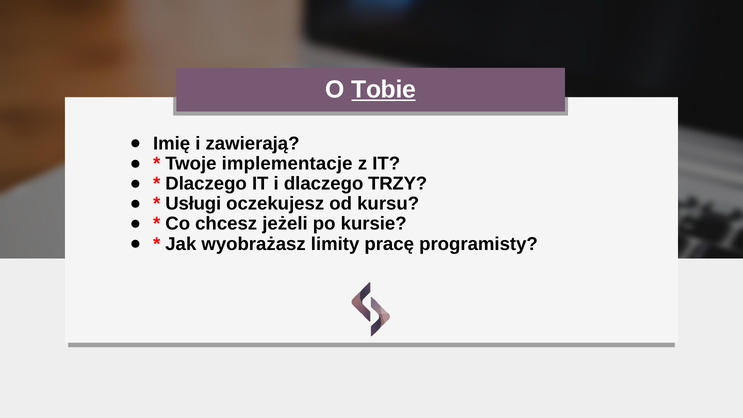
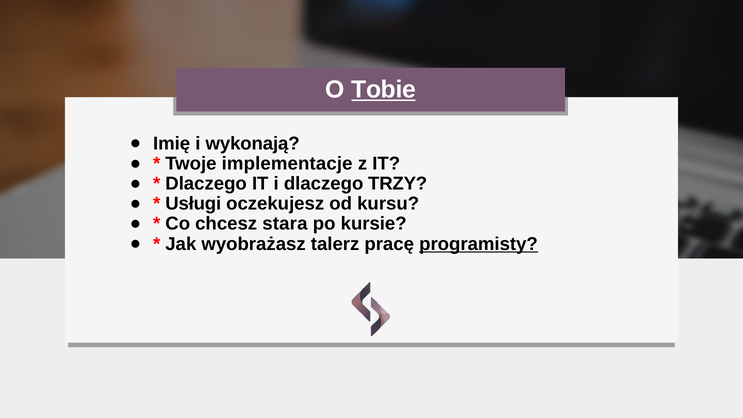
zawierają: zawierają -> wykonają (253, 144)
jeżeli: jeżeli -> stara (285, 224)
limity: limity -> talerz (335, 244)
programisty underline: none -> present (478, 244)
